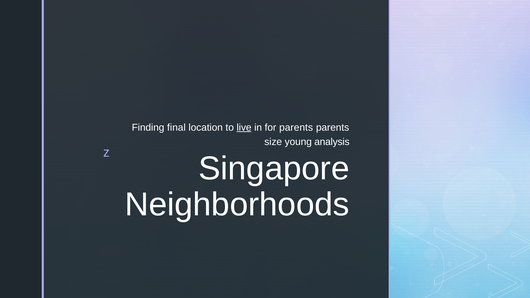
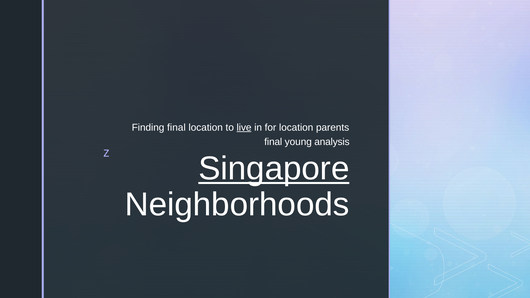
for parents: parents -> location (296, 127)
size: size -> final (273, 142)
Singapore underline: none -> present (274, 169)
